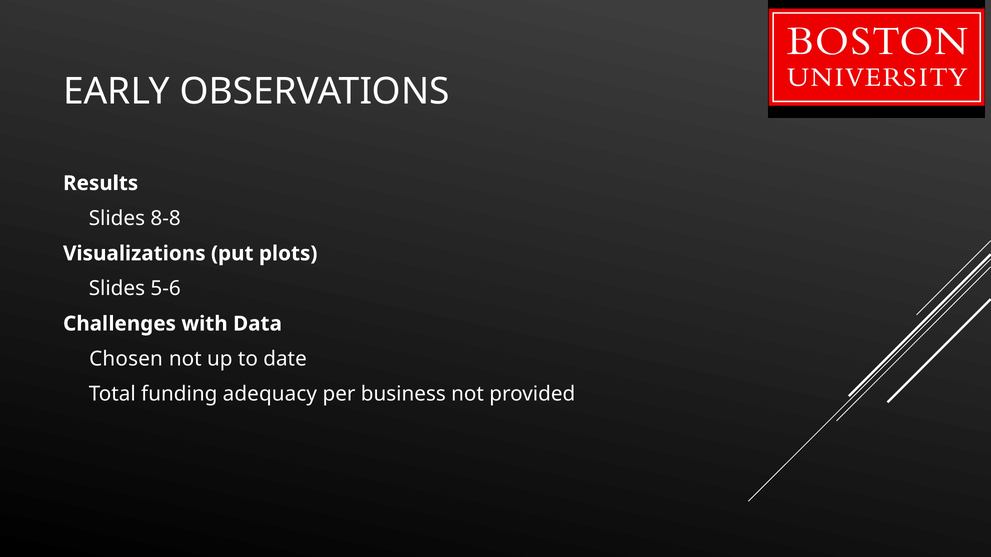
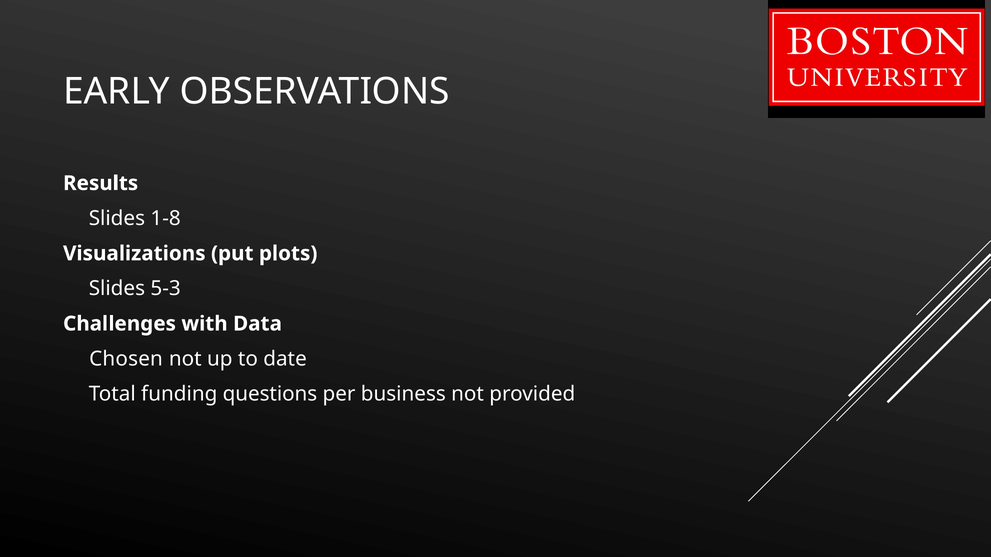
8-8: 8-8 -> 1-8 (166, 219)
5-6: 5-6 -> 5-3 (166, 289)
adequacy: adequacy -> questions (270, 394)
